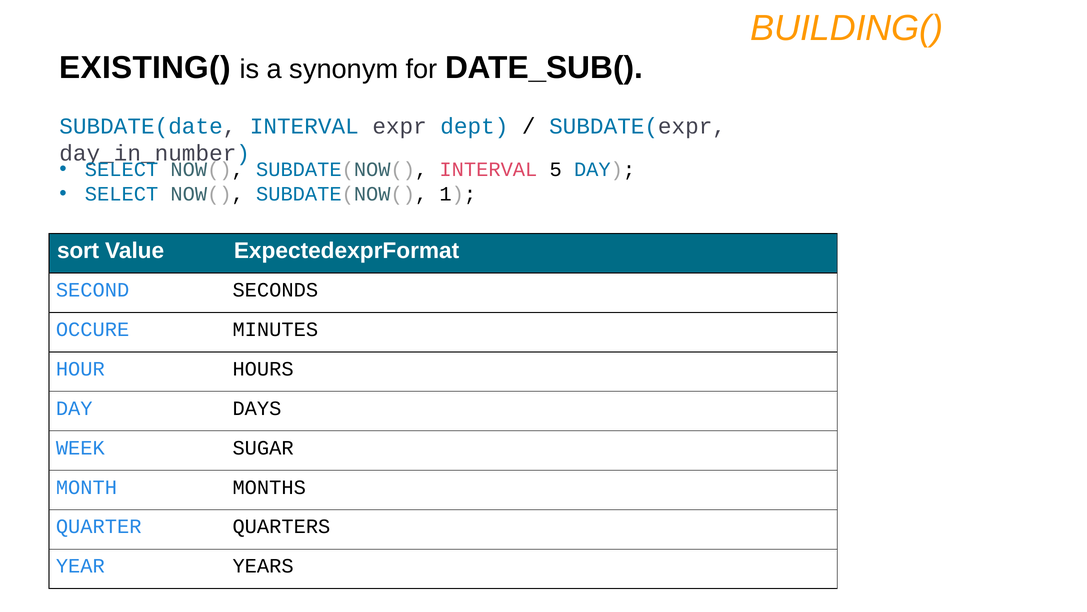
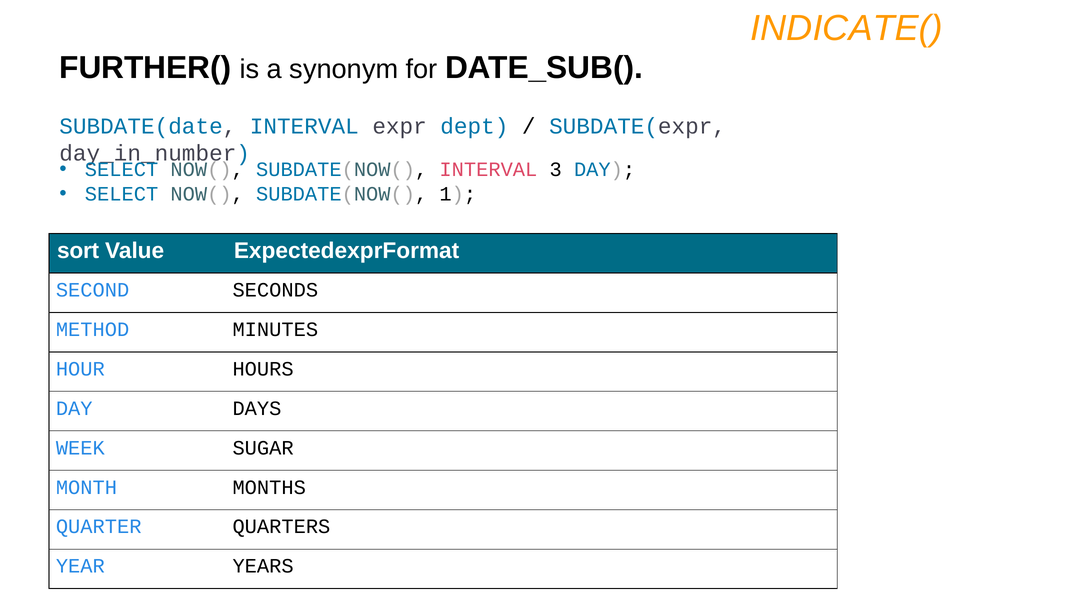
BUILDING(: BUILDING( -> INDICATE( (847, 28)
EXISTING(: EXISTING( -> FURTHER( (145, 68)
5: 5 -> 3 (556, 169)
OCCURE: OCCURE -> METHOD (93, 329)
